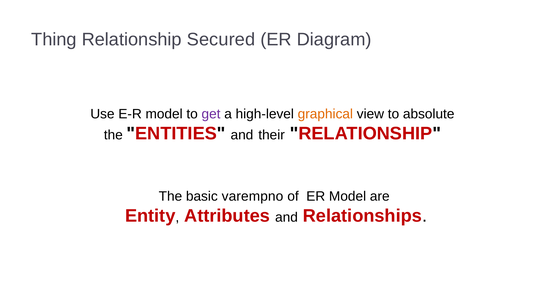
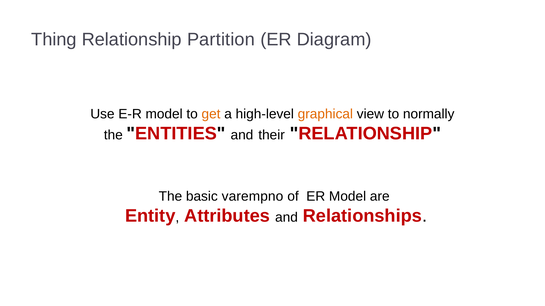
Secured: Secured -> Partition (221, 39)
get colour: purple -> orange (211, 114)
absolute: absolute -> normally (429, 114)
